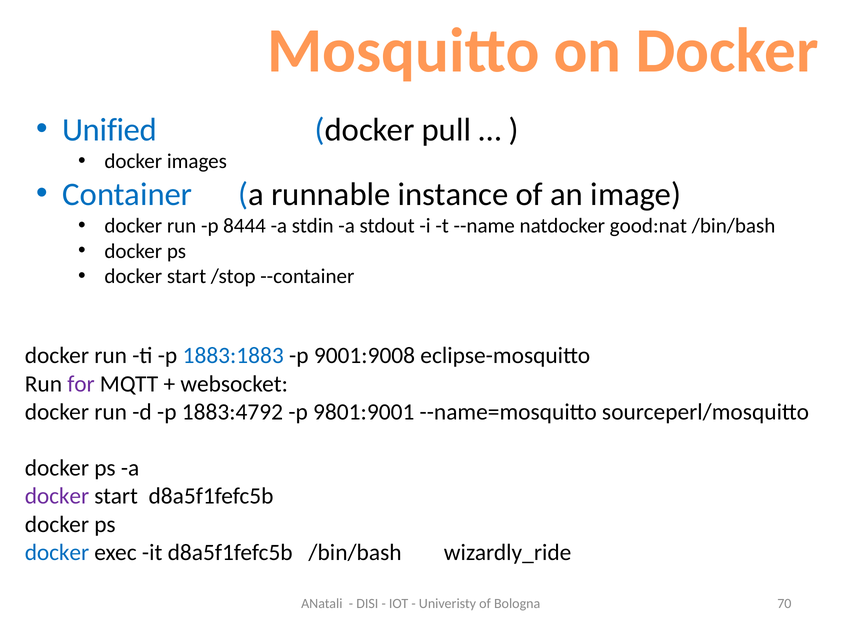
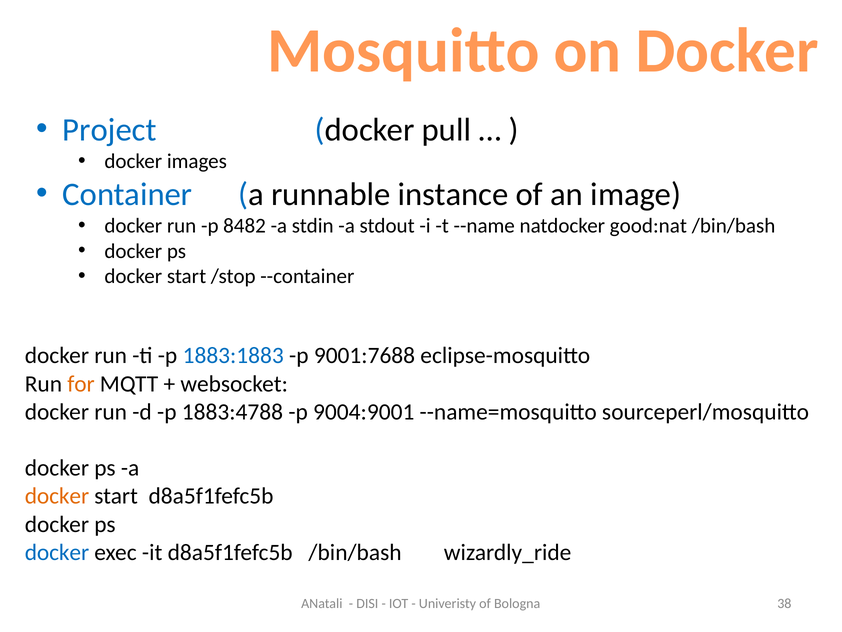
Unified: Unified -> Project (110, 130)
8444: 8444 -> 8482 (245, 226)
9001:9008: 9001:9008 -> 9001:7688 (364, 355)
for colour: purple -> orange (81, 384)
1883:4792: 1883:4792 -> 1883:4788 (232, 412)
9801:9001: 9801:9001 -> 9004:9001 (364, 412)
docker colour: purple -> orange (57, 496)
70: 70 -> 38 (784, 603)
